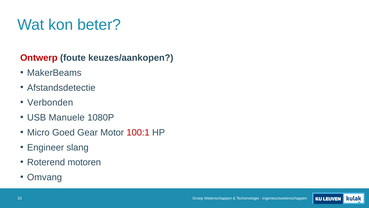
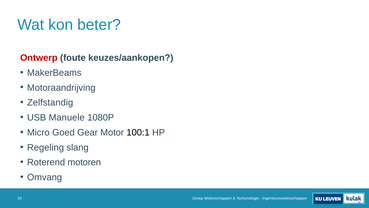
Afstandsdetectie: Afstandsdetectie -> Motoraandrijving (61, 88)
Verbonden: Verbonden -> Zelfstandig (50, 102)
100:1 colour: red -> black (138, 132)
Engineer: Engineer -> Regeling (46, 147)
